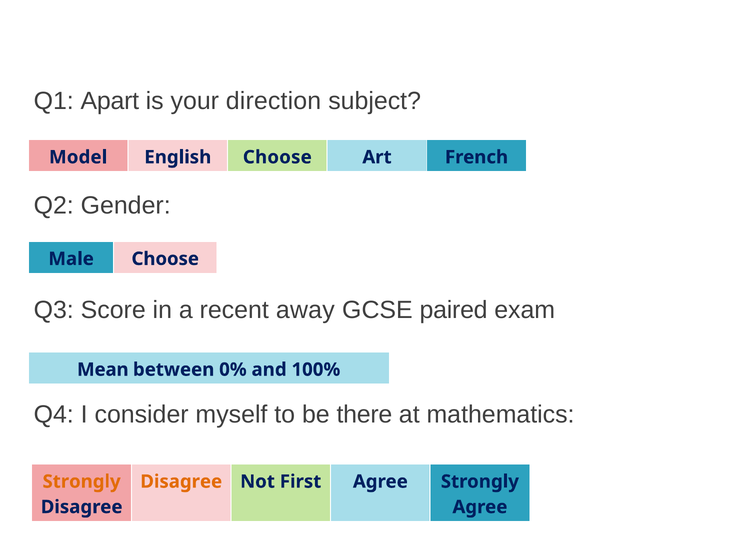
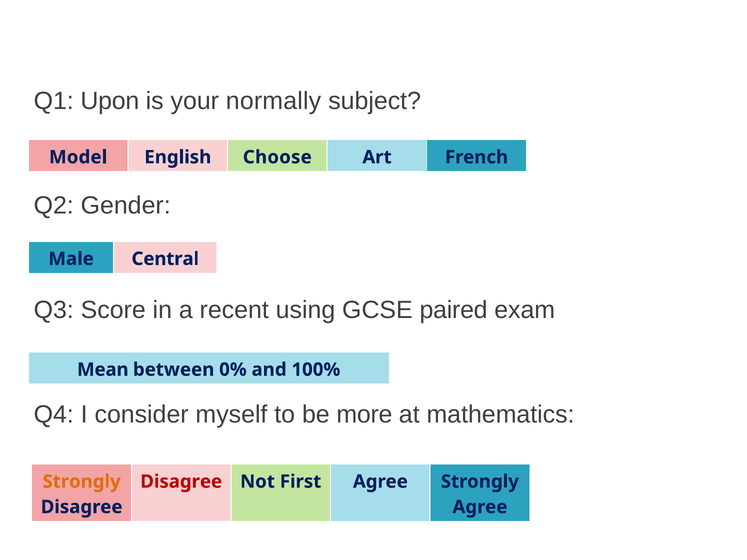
Apart: Apart -> Upon (110, 101)
direction: direction -> normally (274, 101)
Male Choose: Choose -> Central (165, 259)
away: away -> using (305, 310)
there: there -> more (364, 415)
Disagree colour: orange -> red (181, 482)
